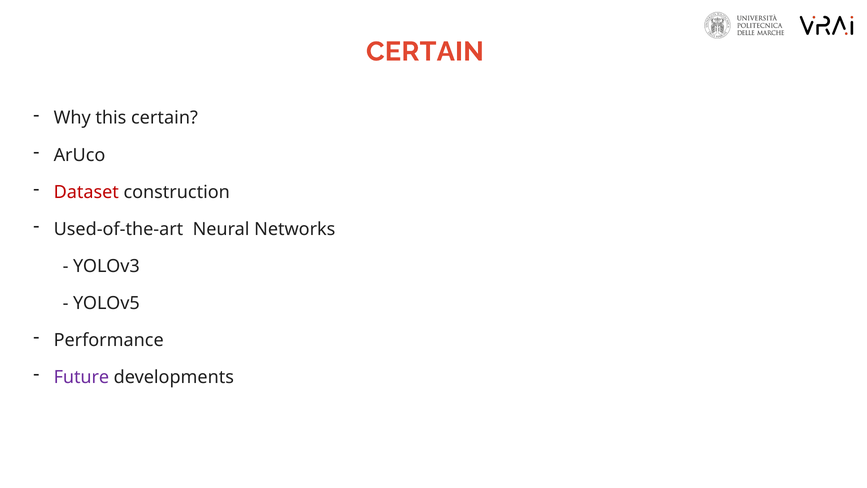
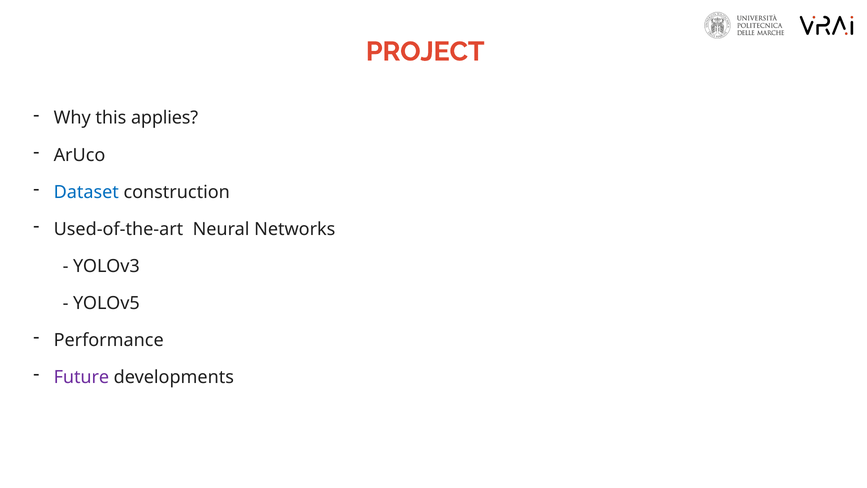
CERTAIN: CERTAIN -> PROJECT (425, 52)
this certain: certain -> applies (165, 118)
Dataset colour: red -> blue (86, 192)
